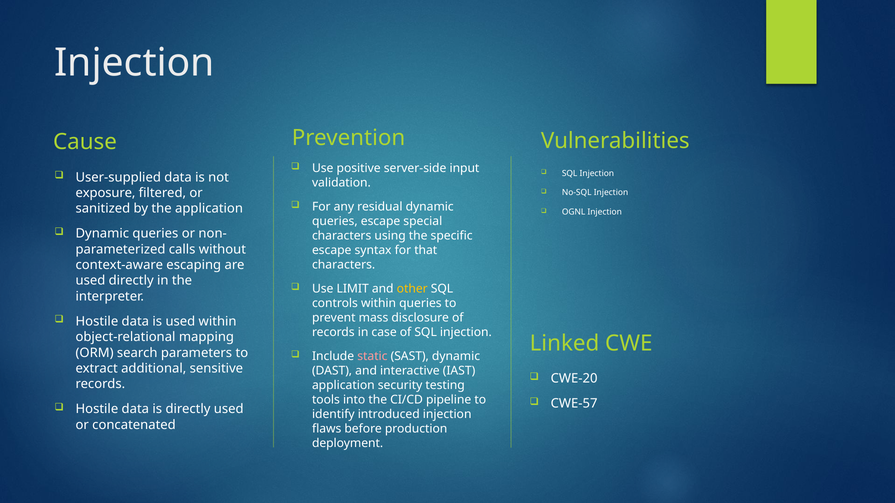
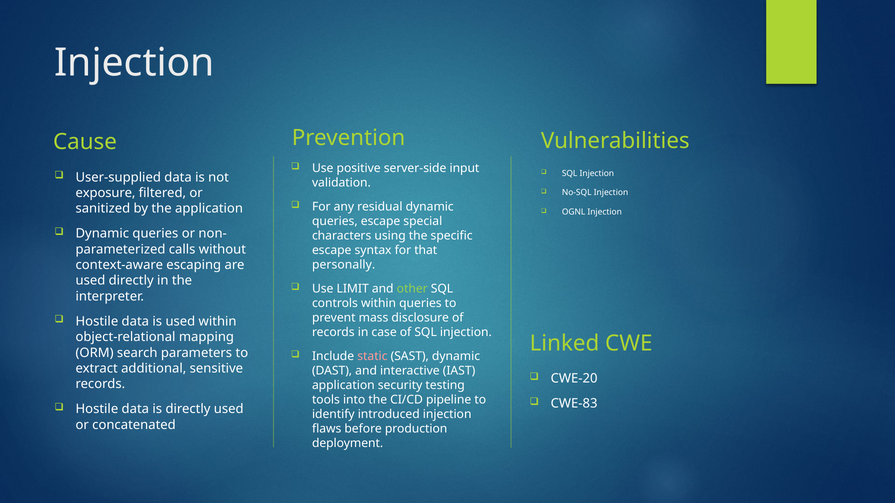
characters: characters -> personally (344, 265)
other colour: yellow -> light green (412, 289)
CWE-57: CWE-57 -> CWE-83 (574, 404)
